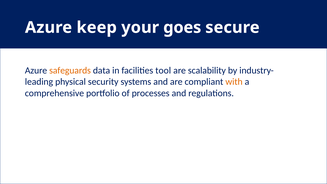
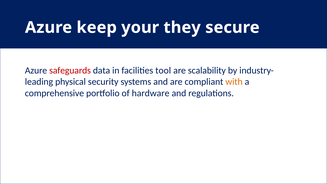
goes: goes -> they (182, 27)
safeguards colour: orange -> red (70, 70)
processes: processes -> hardware (151, 93)
